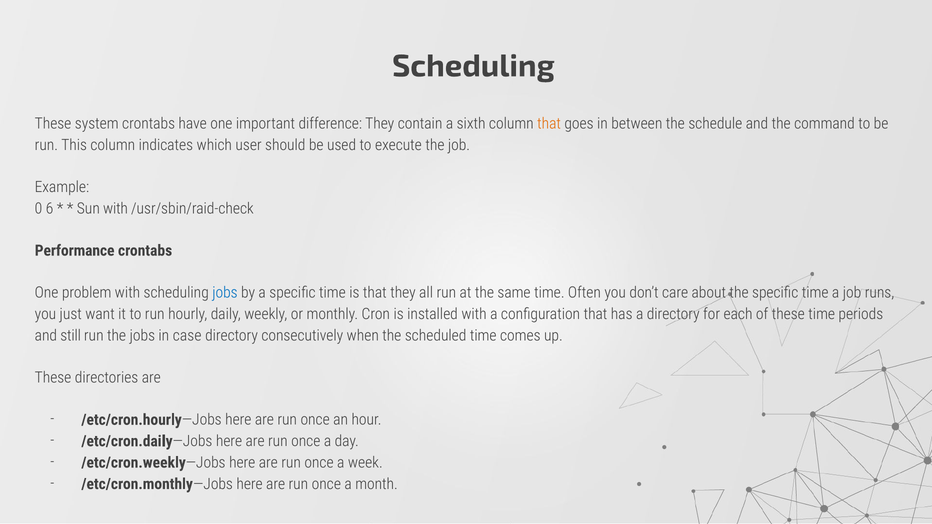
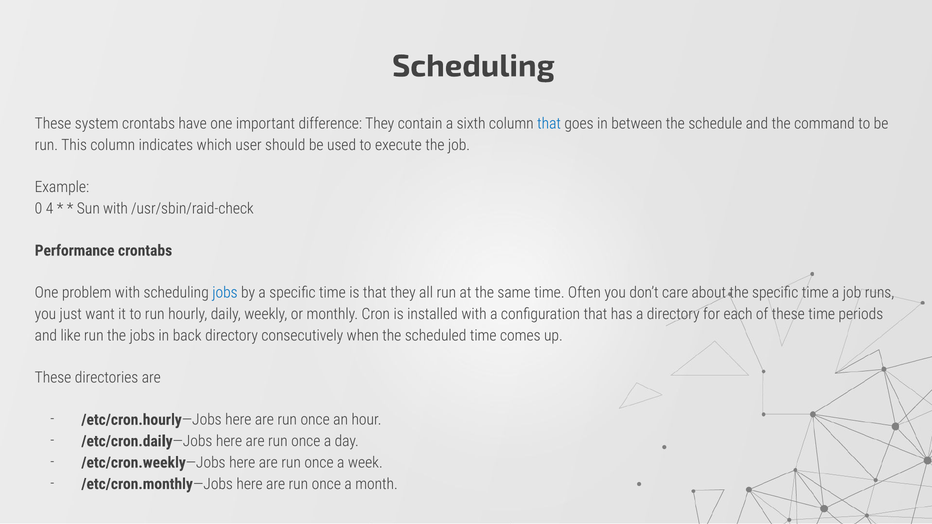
that colour: orange -> blue (549, 124)
6: 6 -> 4 (50, 209)
still: still -> like (71, 336)
case: case -> back (187, 336)
